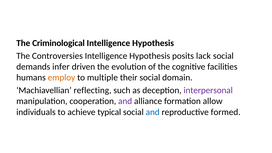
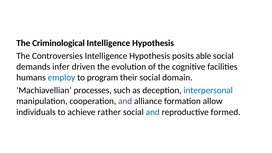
lack: lack -> able (203, 56)
employ colour: orange -> blue (61, 78)
multiple: multiple -> program (103, 78)
reflecting: reflecting -> processes (93, 90)
interpersonal colour: purple -> blue (208, 90)
typical: typical -> rather (109, 112)
